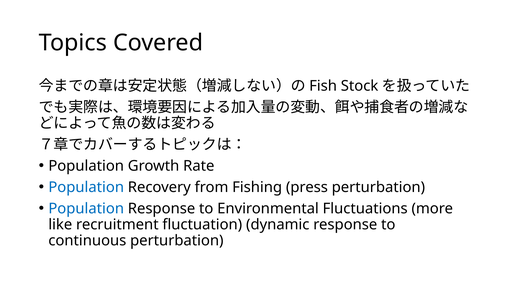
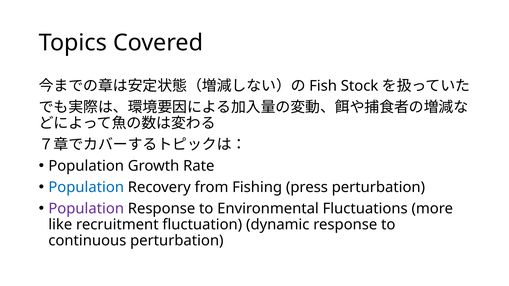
Population colour: blue -> purple (86, 209)
